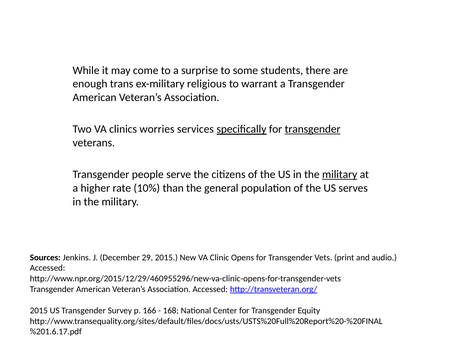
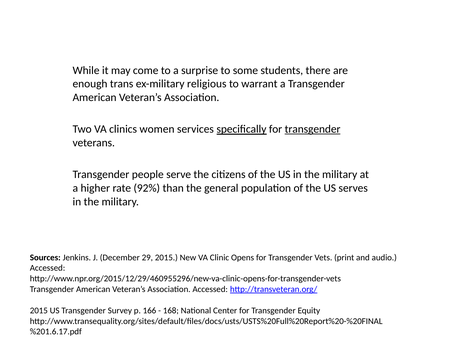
worries: worries -> women (157, 129)
military underline: present -> none (340, 175)
10%: 10% -> 92% (147, 188)
